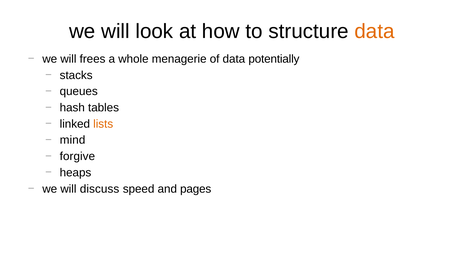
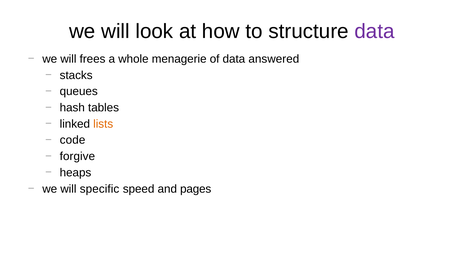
data colour: orange -> purple (374, 31)
potentially: potentially -> answered (274, 59)
mind: mind -> code (73, 140)
discuss: discuss -> specific (100, 189)
